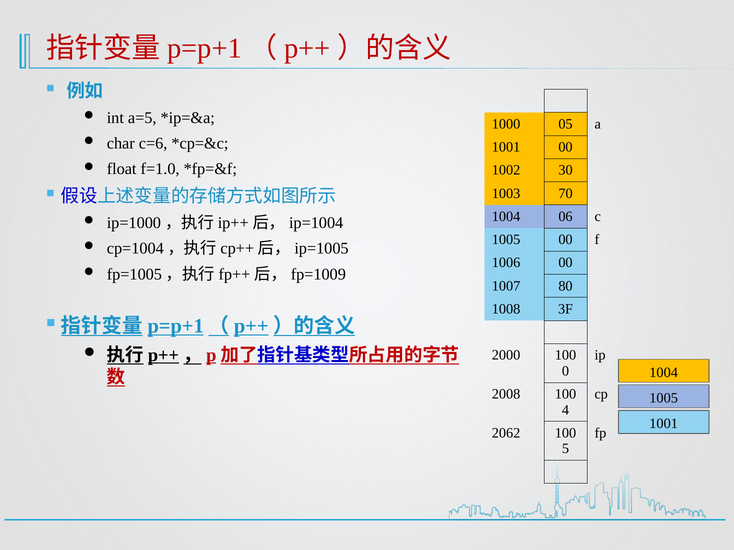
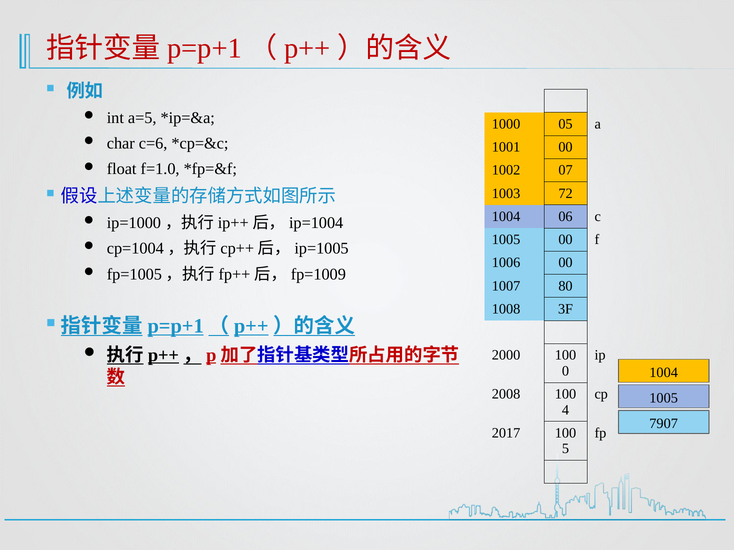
30: 30 -> 07 (566, 170)
70: 70 -> 72 (566, 193)
1001: 1001 -> 7907 (664, 424)
2062: 2062 -> 2017 (506, 433)
